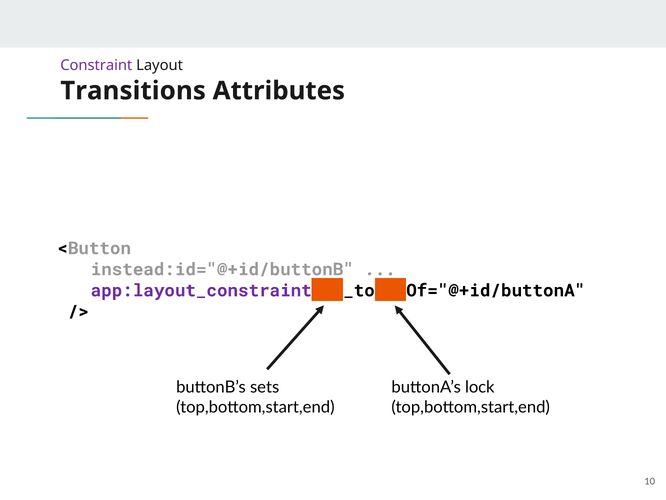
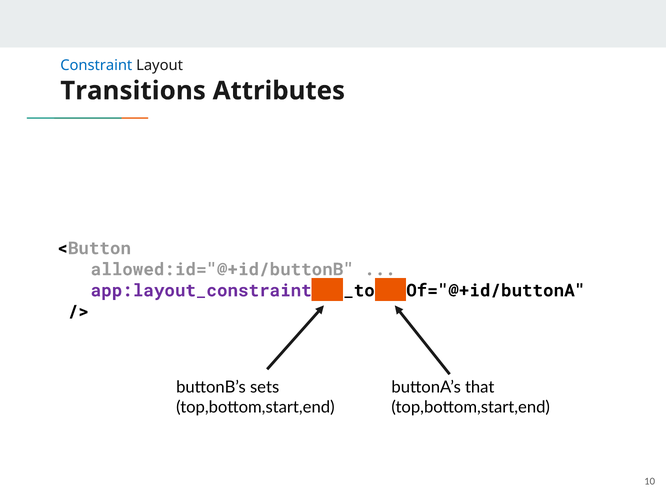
Constraint colour: purple -> blue (96, 65)
instead:id="@+id/buttonB: instead:id="@+id/buttonB -> allowed:id="@+id/buttonB (222, 269)
lock: lock -> that (480, 387)
